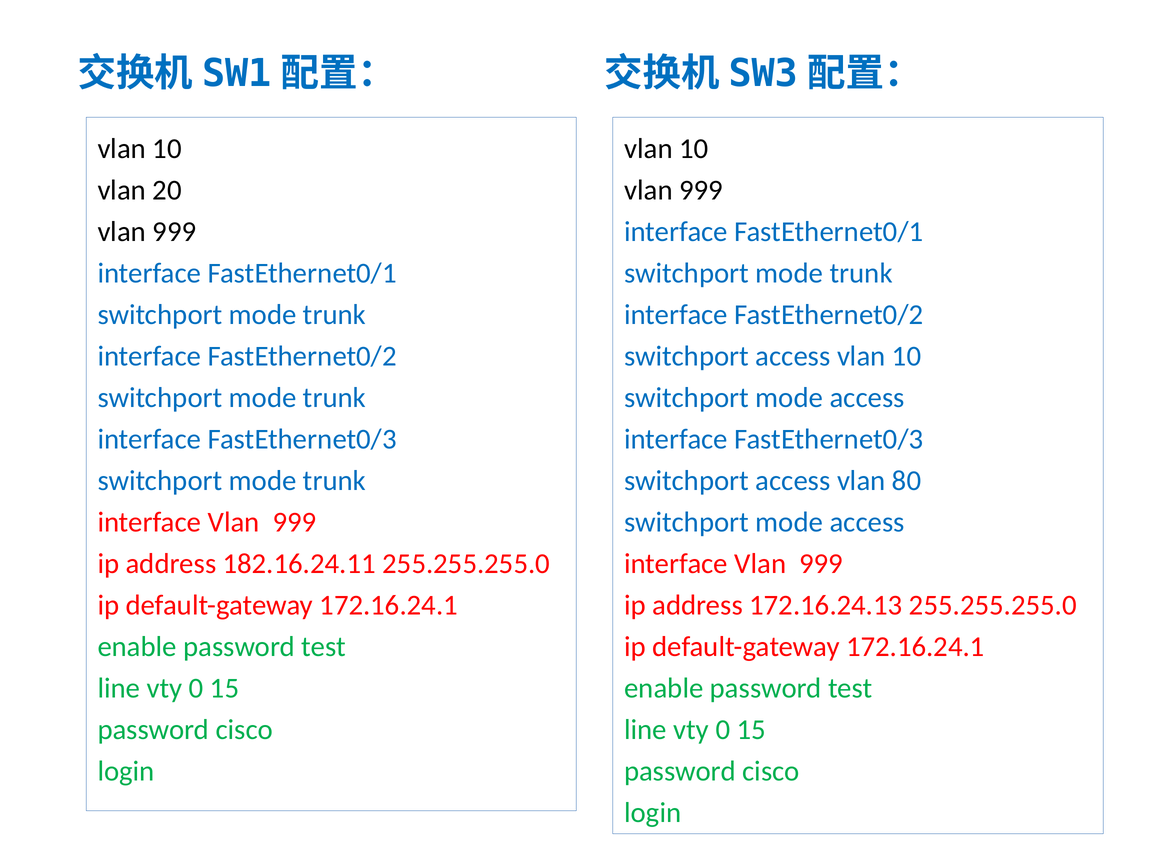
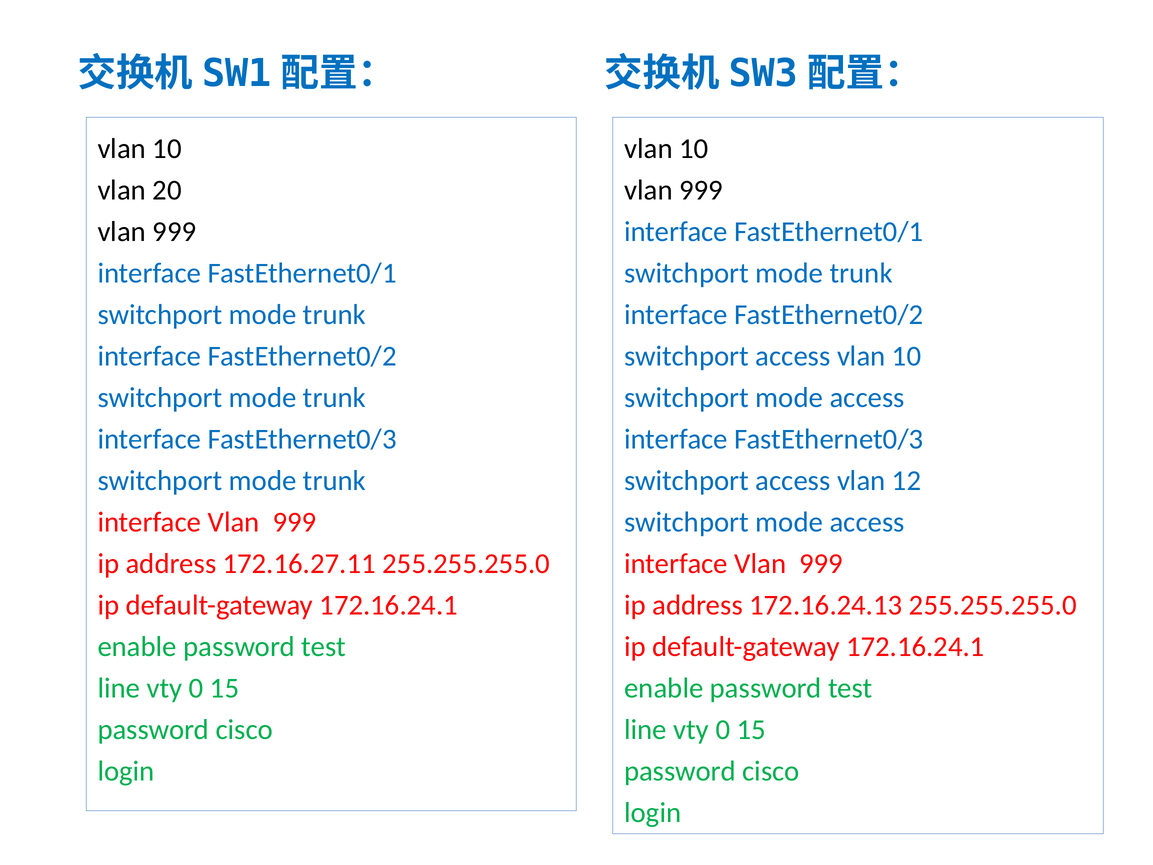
80: 80 -> 12 (907, 481)
182.16.24.11: 182.16.24.11 -> 172.16.27.11 (299, 564)
